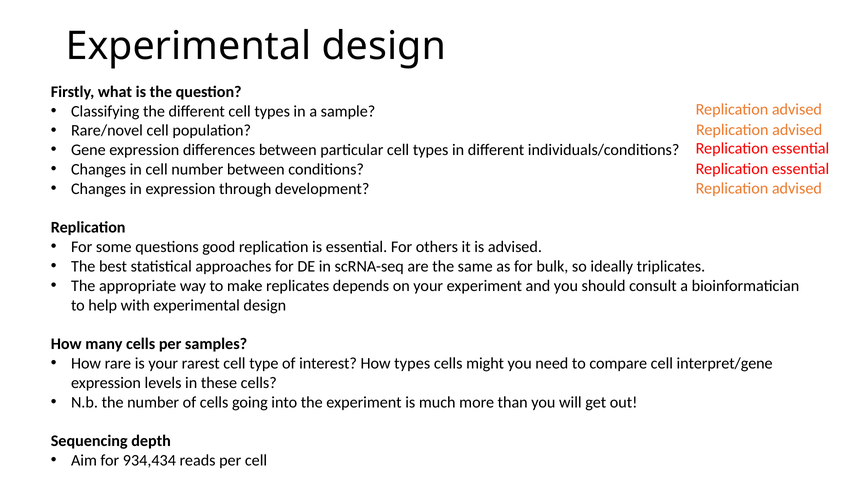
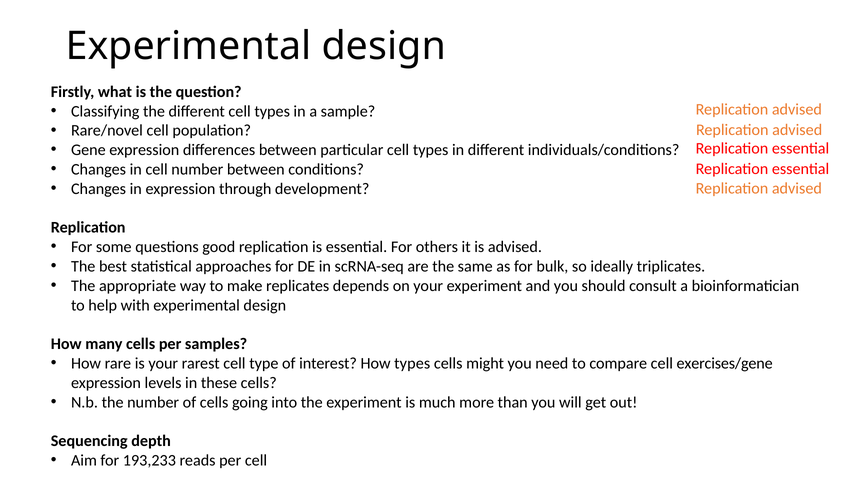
interpret/gene: interpret/gene -> exercises/gene (725, 363)
934,434: 934,434 -> 193,233 (149, 460)
